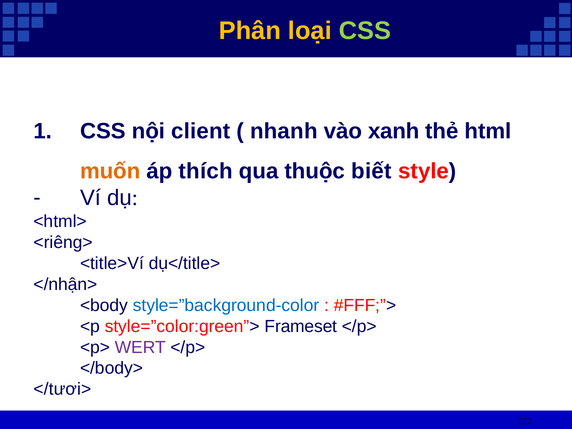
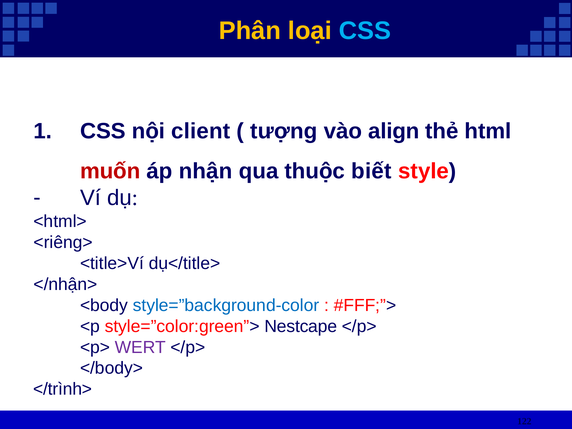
CSS colour: light green -> light blue (365, 31)
nhanh: nhanh -> tượng (284, 131)
xanh: xanh -> align (394, 131)
muốn colour: orange -> red (110, 171)
thích: thích -> nhận (206, 171)
Frameset: Frameset -> Nestcape (301, 326)
</tươi>: </tươi> -> </trình> (63, 389)
